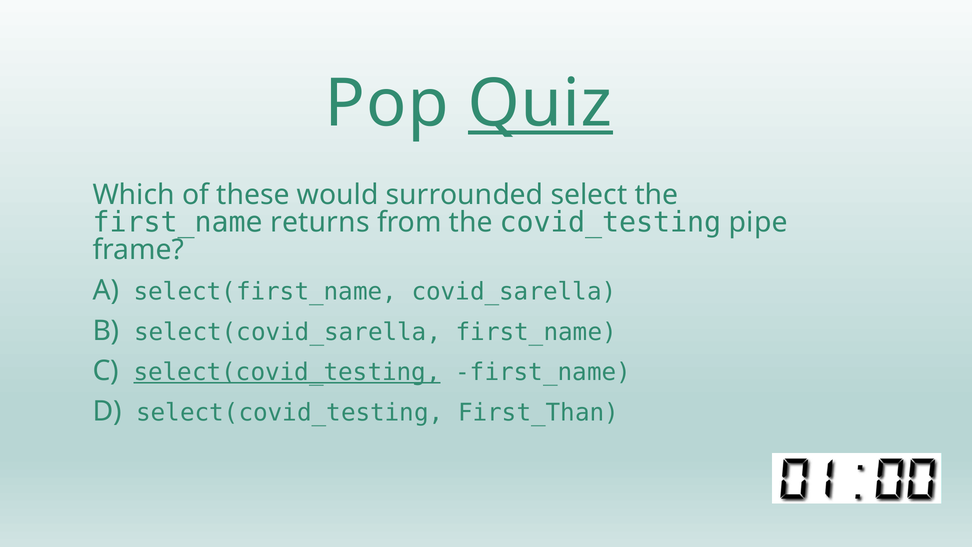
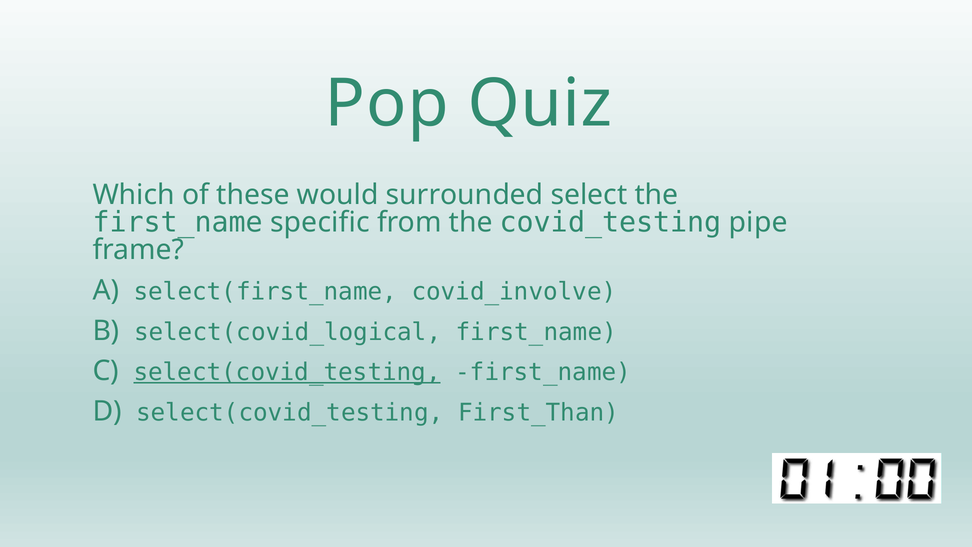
Quiz underline: present -> none (540, 104)
returns: returns -> specific (320, 222)
covid_sarella: covid_sarella -> covid_involve (514, 292)
select(covid_sarella: select(covid_sarella -> select(covid_logical (288, 332)
